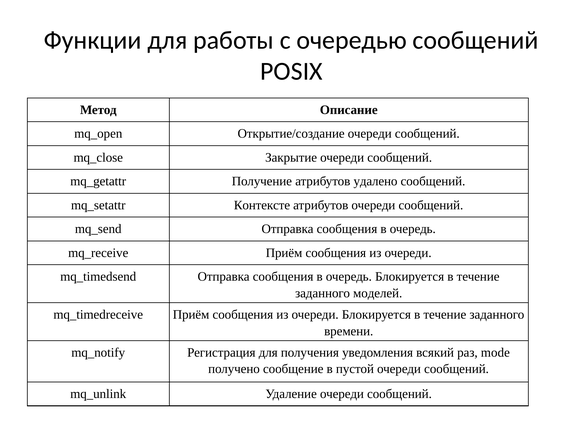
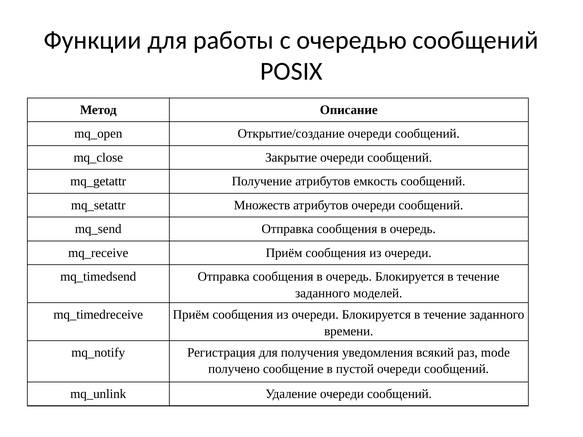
удалено: удалено -> емкость (375, 181)
Контексте: Контексте -> Множеств (262, 205)
